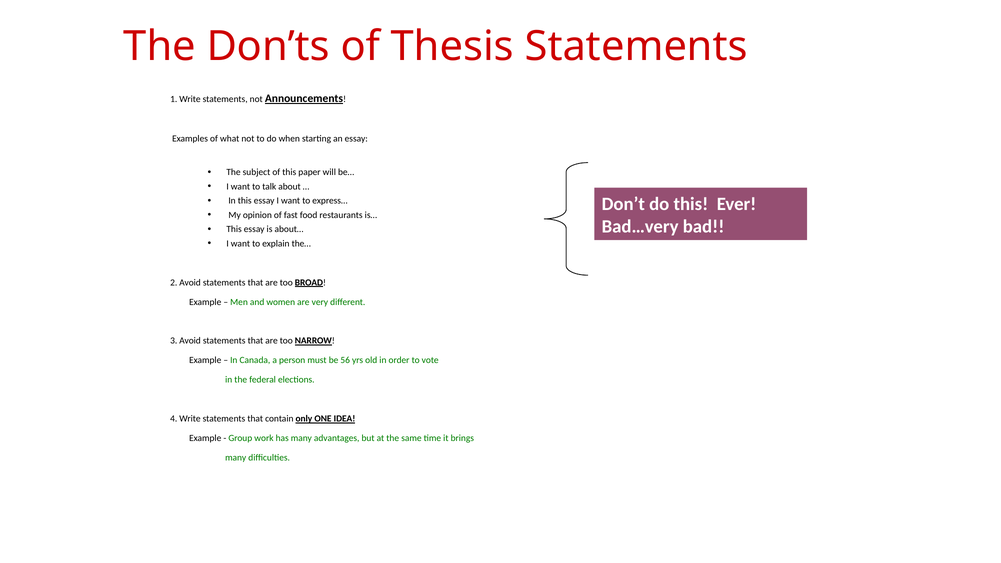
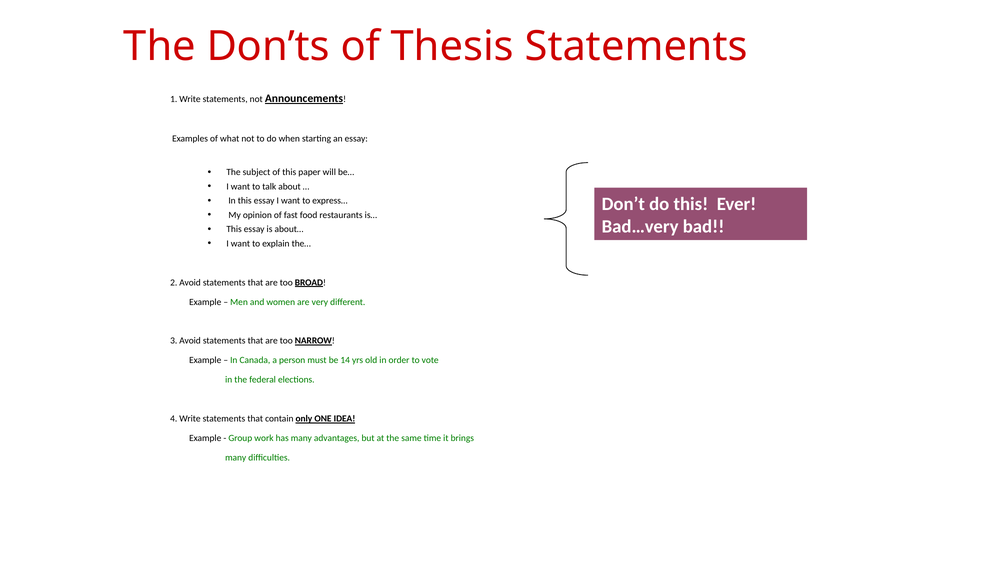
56: 56 -> 14 (345, 360)
